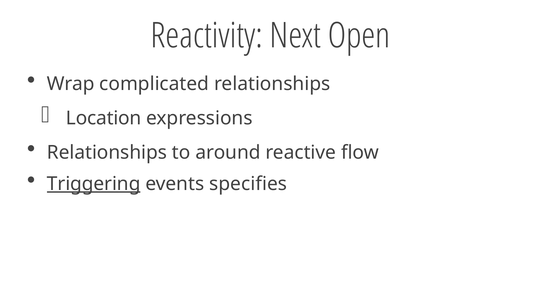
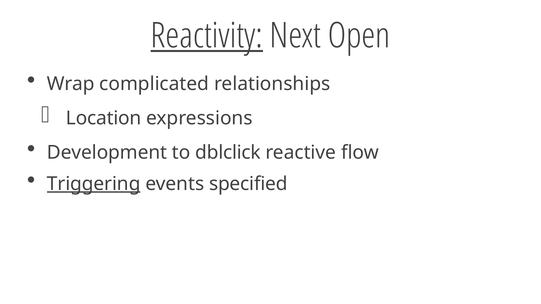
Reactivity underline: none -> present (207, 36)
Relationships: Relationships -> Development (107, 153)
around: around -> dblclick (228, 153)
specifies: specifies -> specified (248, 184)
